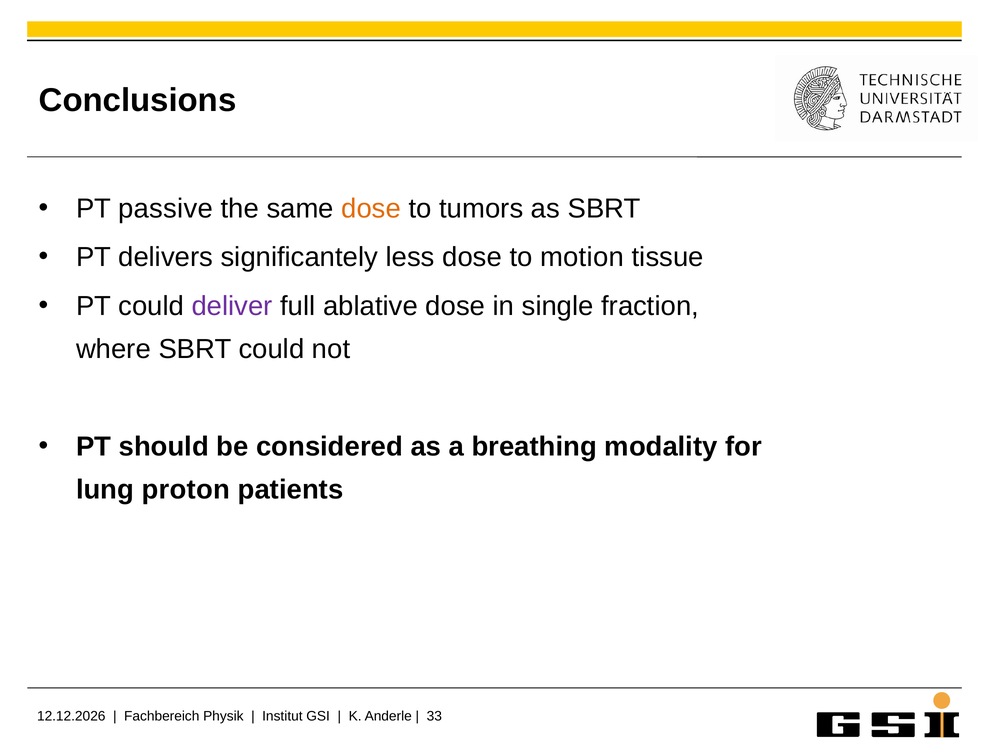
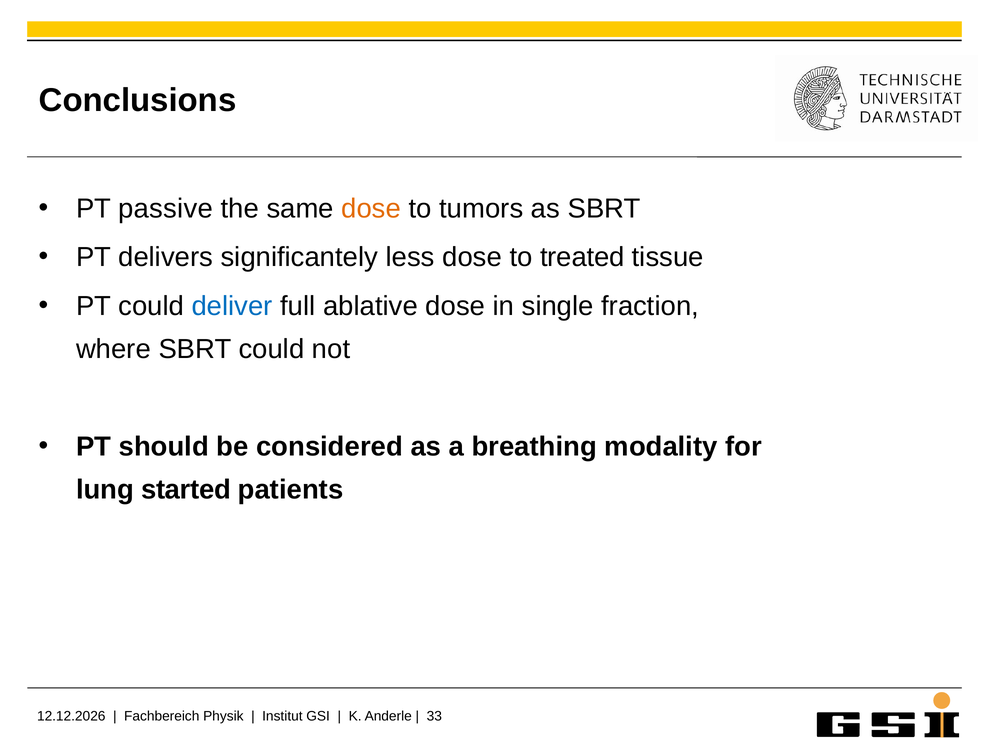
motion: motion -> treated (582, 257)
deliver colour: purple -> blue (232, 306)
proton: proton -> started (186, 489)
